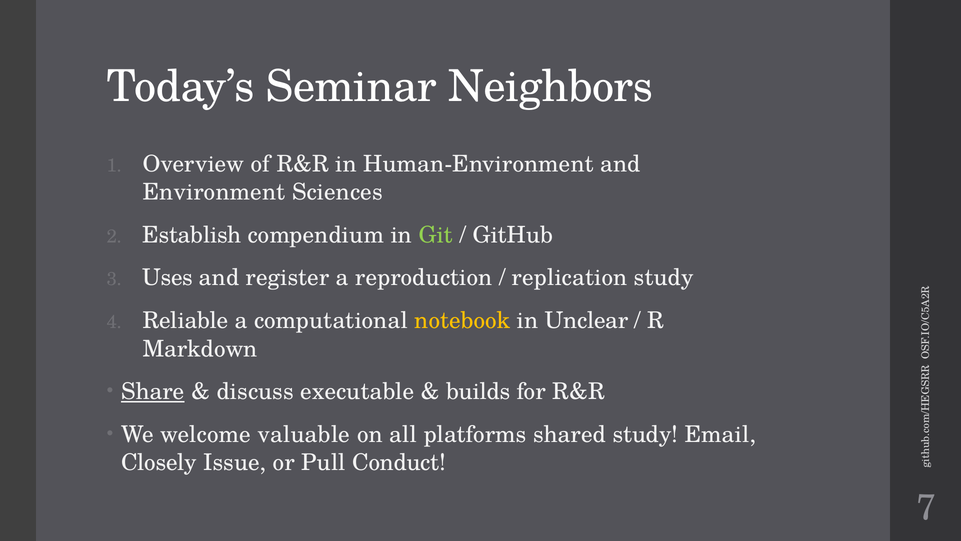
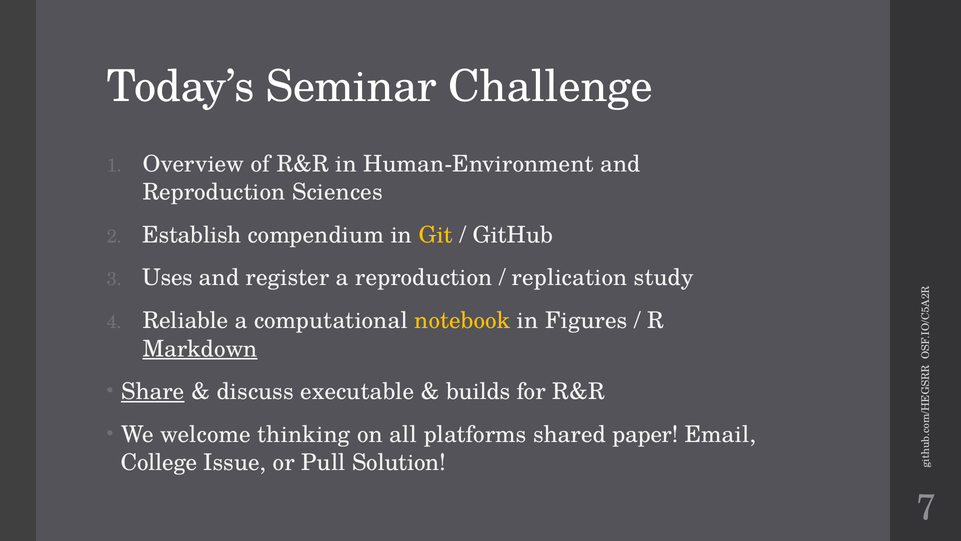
Neighbors: Neighbors -> Challenge (551, 87)
Environment: Environment -> Reproduction (214, 192)
Git colour: light green -> yellow (436, 235)
Unclear: Unclear -> Figures (586, 320)
Markdown underline: none -> present (200, 349)
valuable: valuable -> thinking (304, 434)
shared study: study -> paper (645, 434)
Closely: Closely -> College (159, 462)
Conduct: Conduct -> Solution (399, 462)
